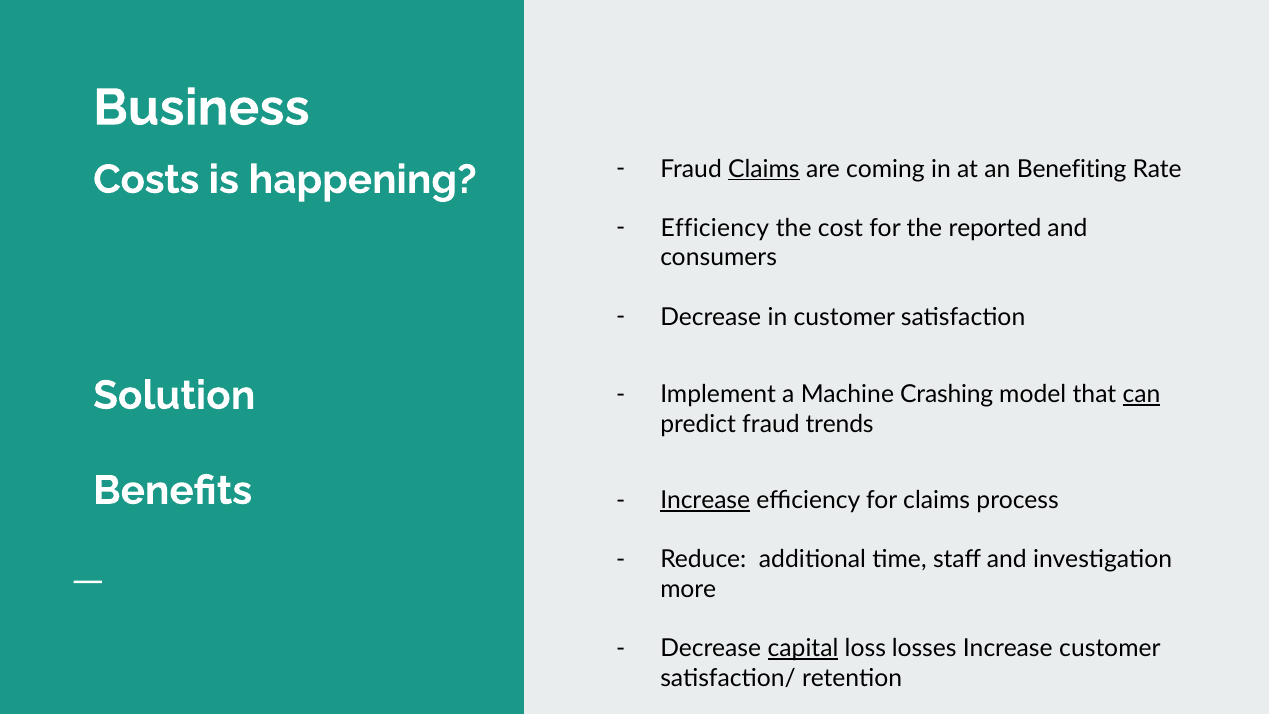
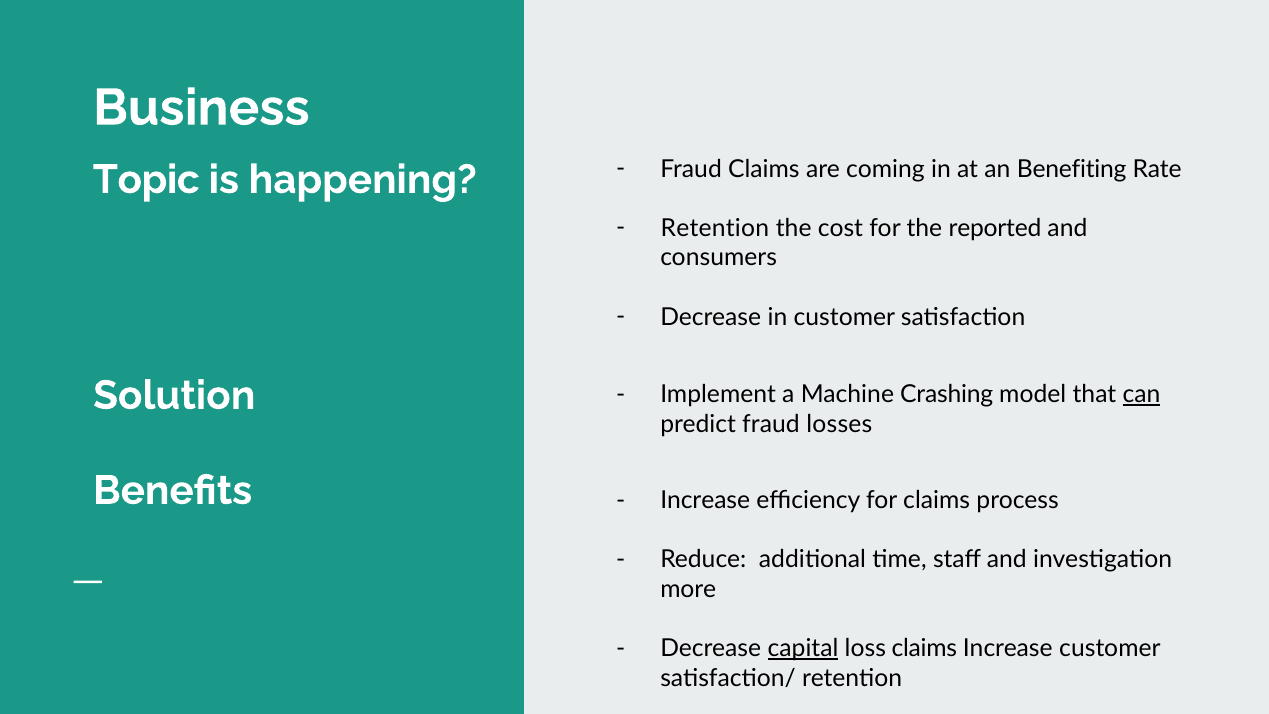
Costs: Costs -> Topic (146, 180)
Claims underline: present -> none (764, 169)
Efficiency: Efficiency -> Retention (715, 228)
trends: trends -> losses (839, 424)
Increase underline: present -> none (705, 500)
loss losses: losses -> claims (924, 648)
